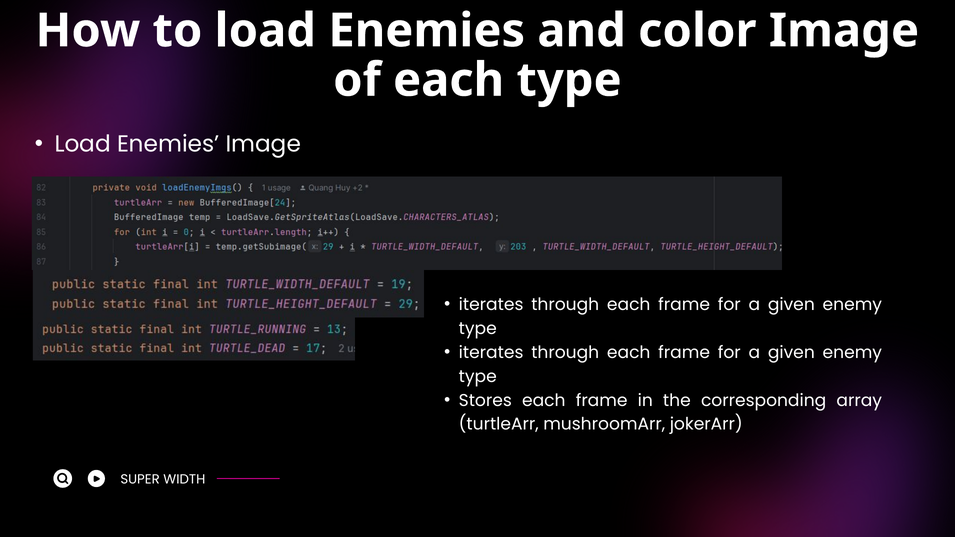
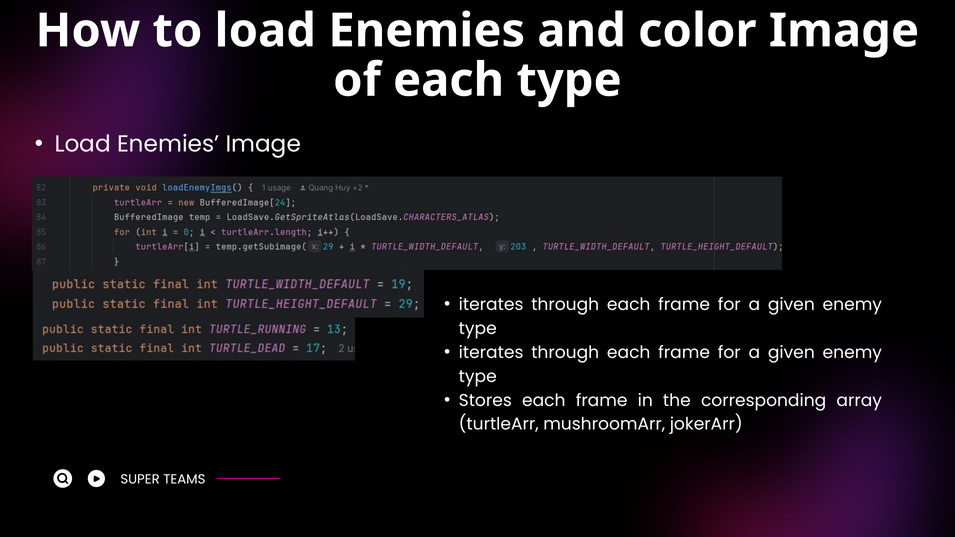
WIDTH: WIDTH -> TEAMS (184, 479)
